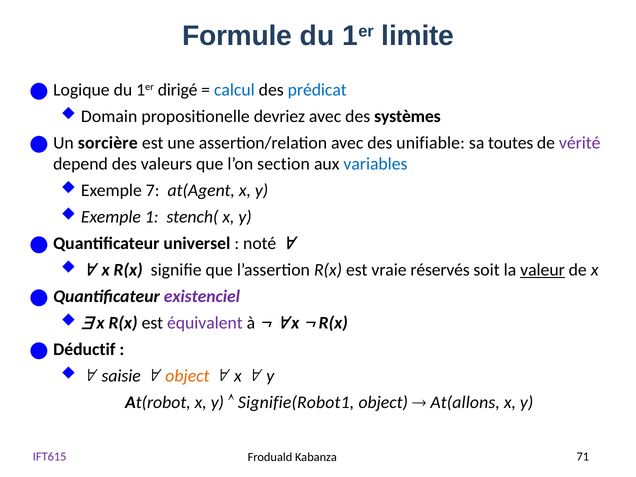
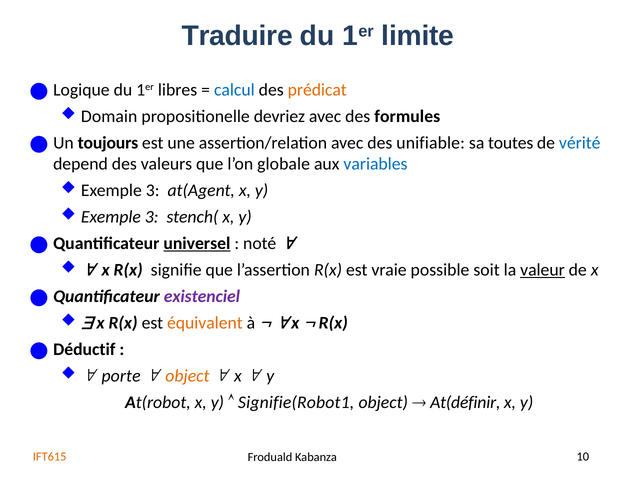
Formule: Formule -> Traduire (237, 36)
dirigé: dirigé -> libres (178, 90)
prédicat colour: blue -> orange (317, 90)
systèmes: systèmes -> formules (407, 116)
sorcière: sorcière -> toujours (108, 143)
vérité colour: purple -> blue (580, 143)
section: section -> globale (284, 164)
7: 7 -> 3 (153, 191)
1: 1 -> 3 (152, 217)
universel underline: none -> present (197, 244)
réservés: réservés -> possible (440, 270)
équivalent colour: purple -> orange (205, 323)
saisie: saisie -> porte (121, 376)
At(allons: At(allons -> At(définir (465, 403)
IFT615 colour: purple -> orange (50, 457)
71: 71 -> 10 (583, 457)
